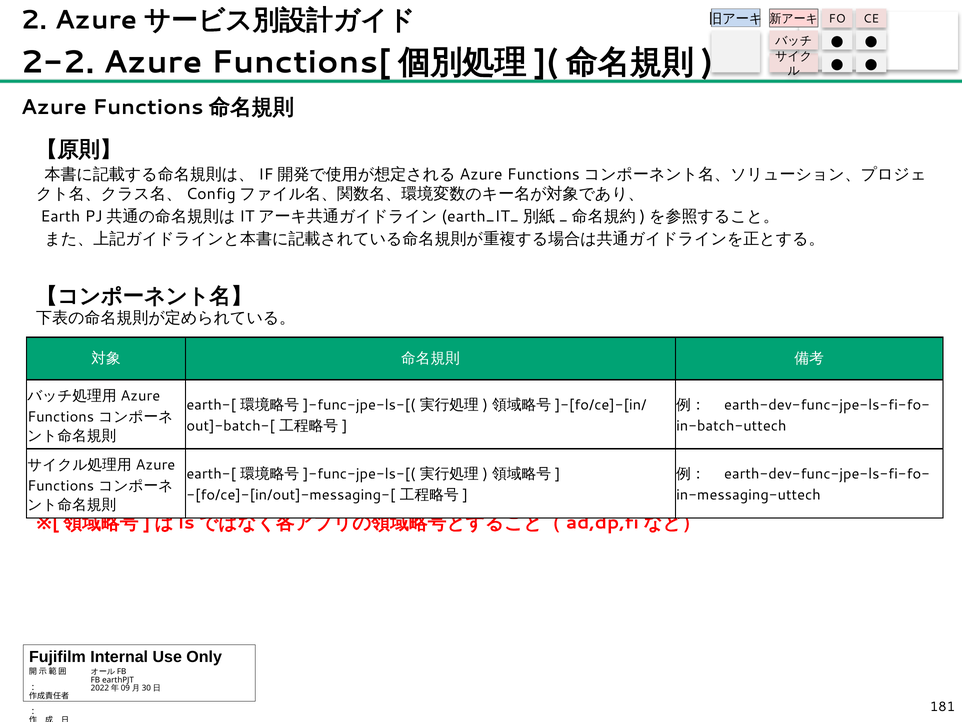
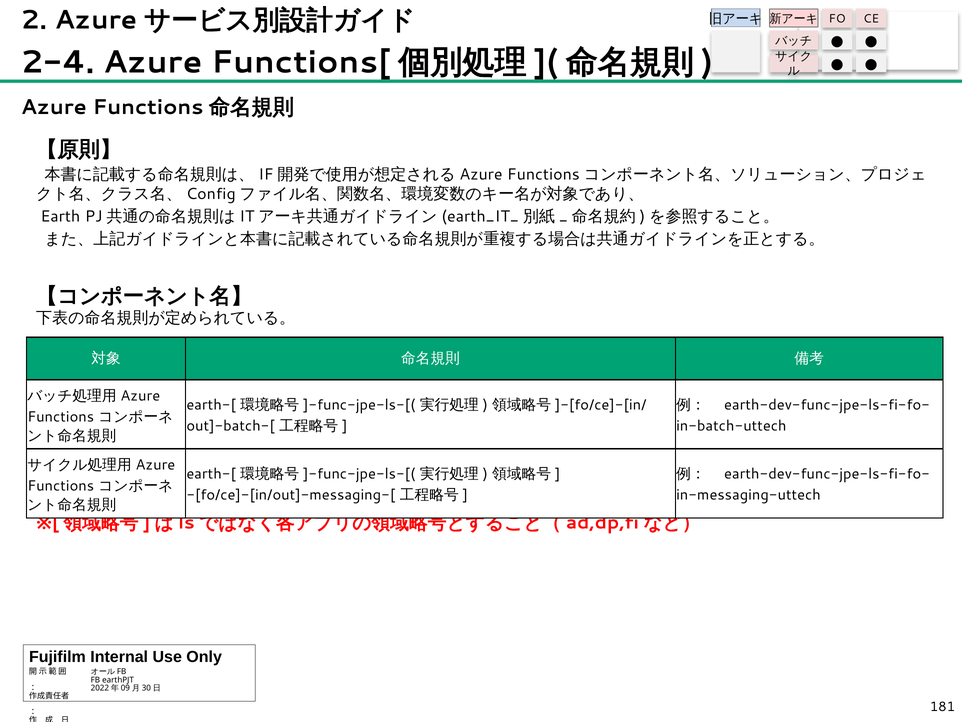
2-2: 2-2 -> 2-4 (58, 62)
